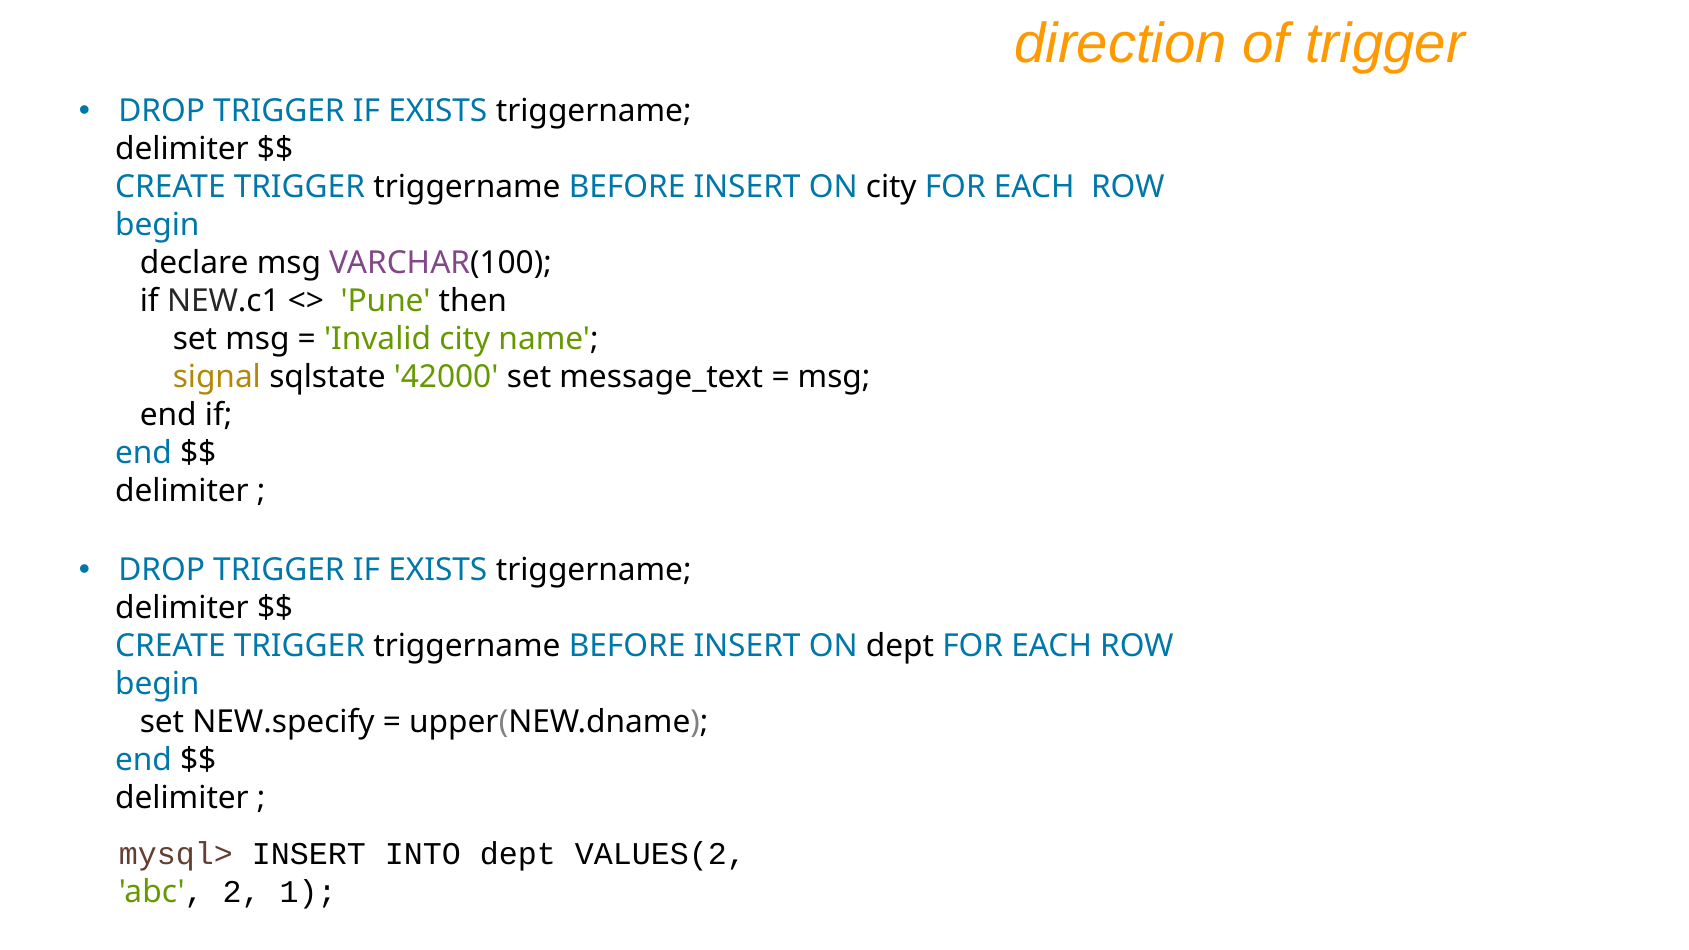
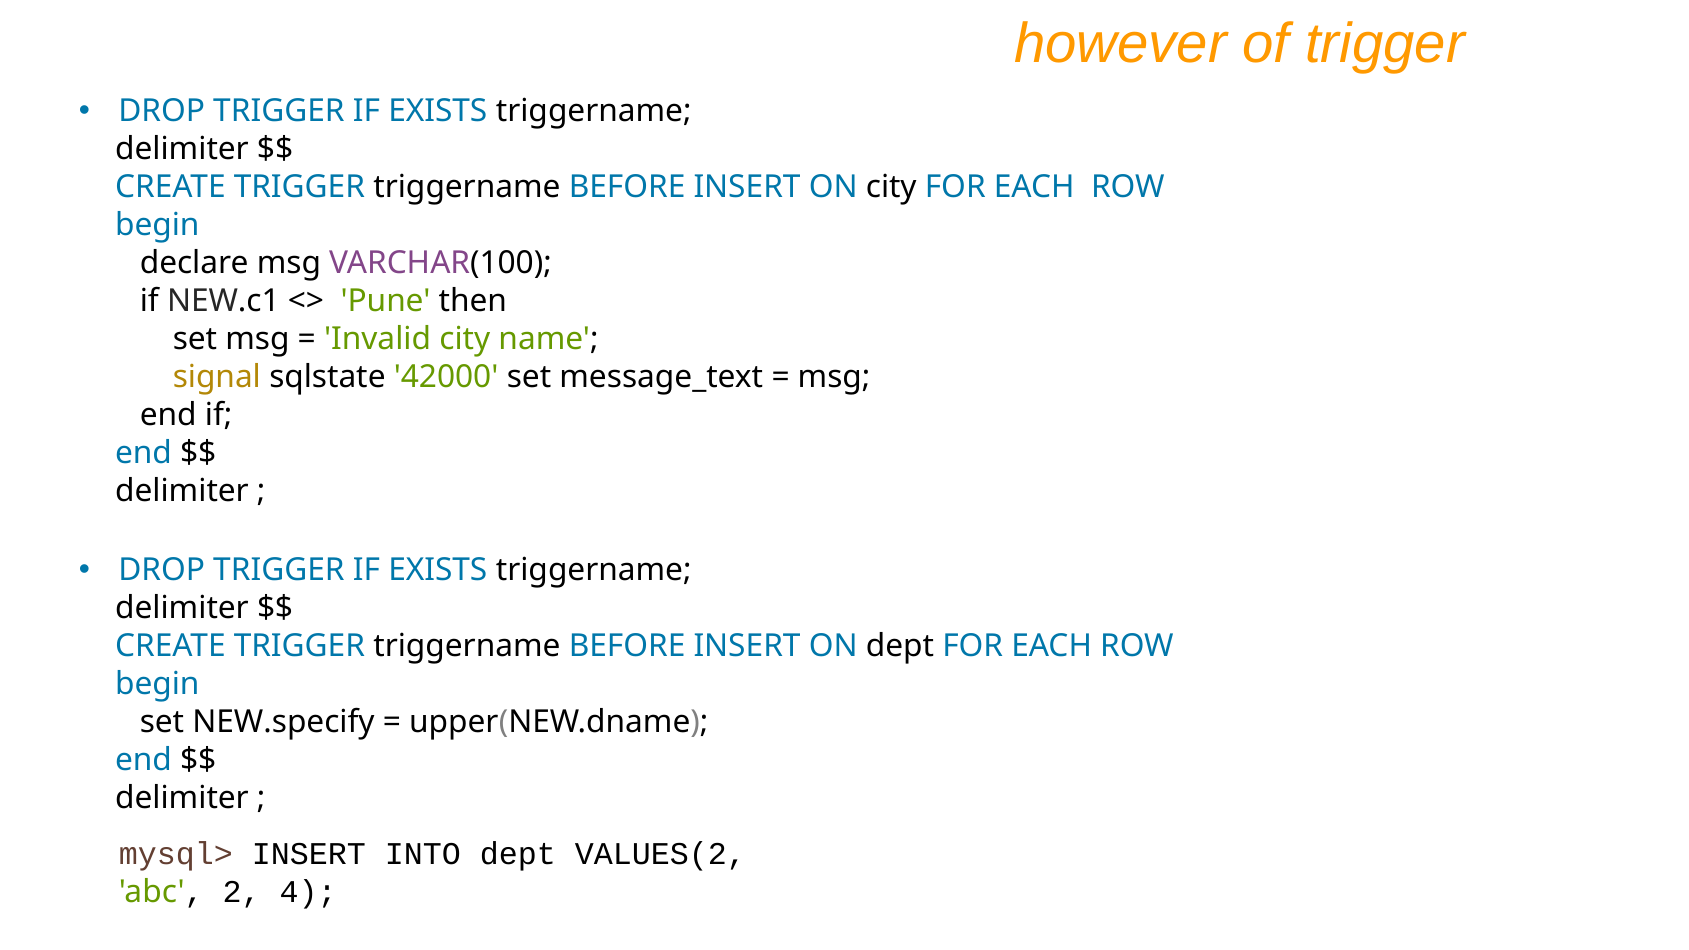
direction: direction -> however (1121, 44)
1: 1 -> 4 (308, 892)
